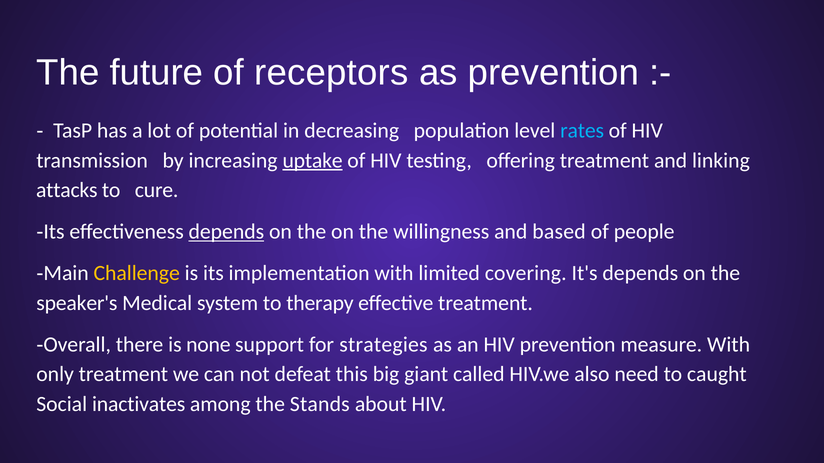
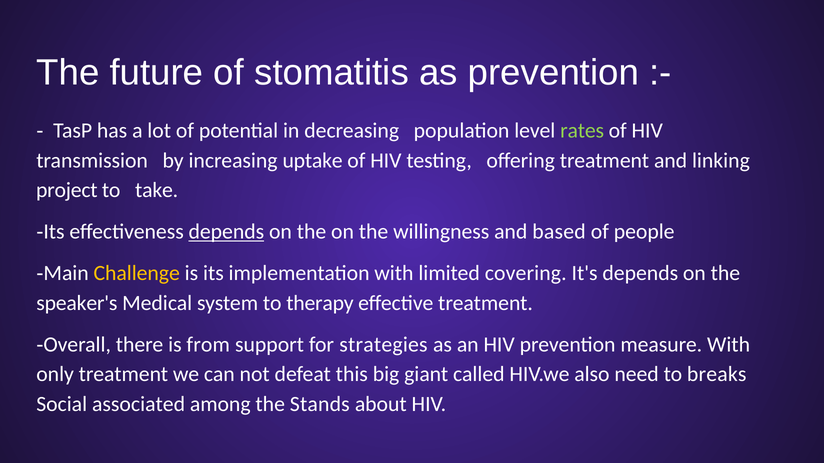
receptors: receptors -> stomatitis (332, 73)
rates colour: light blue -> light green (582, 131)
uptake underline: present -> none (313, 161)
attacks: attacks -> project (67, 190)
cure: cure -> take (157, 190)
none: none -> from (208, 345)
caught: caught -> breaks (717, 375)
inactivates: inactivates -> associated (139, 405)
